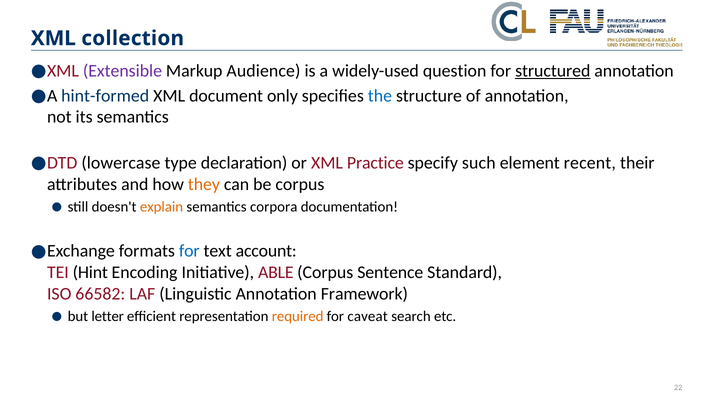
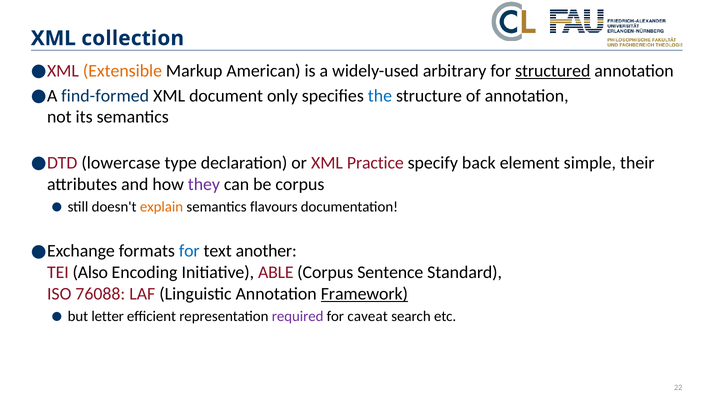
Extensible colour: purple -> orange (122, 71)
Audience: Audience -> American (264, 71)
question: question -> arbitrary (455, 71)
hint-formed: hint-formed -> find-formed (105, 96)
such: such -> back (479, 163)
recent: recent -> simple (590, 163)
they colour: orange -> purple (204, 184)
corpora: corpora -> flavours (274, 207)
account: account -> another (266, 251)
Hint: Hint -> Also (90, 273)
66582: 66582 -> 76088 (100, 294)
Framework underline: none -> present (364, 294)
required colour: orange -> purple (298, 317)
